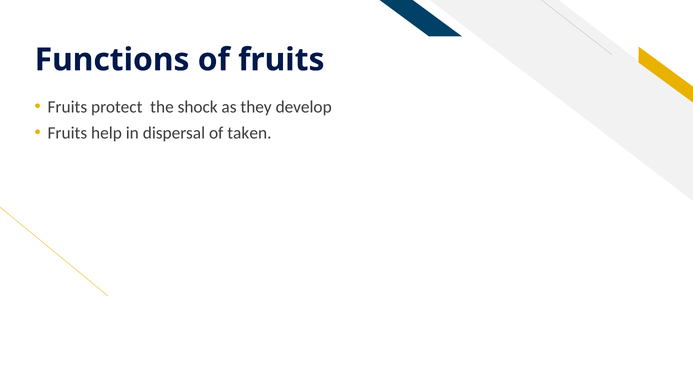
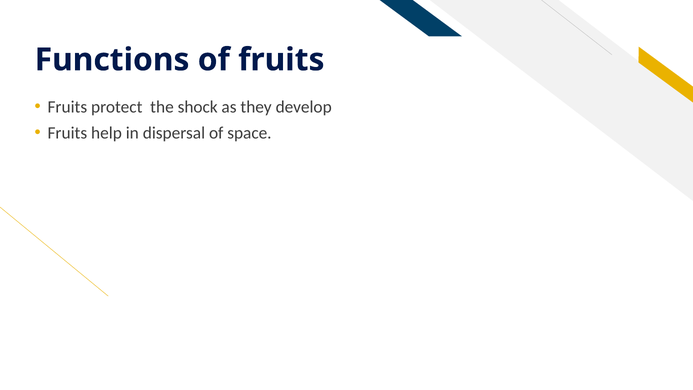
taken: taken -> space (249, 133)
